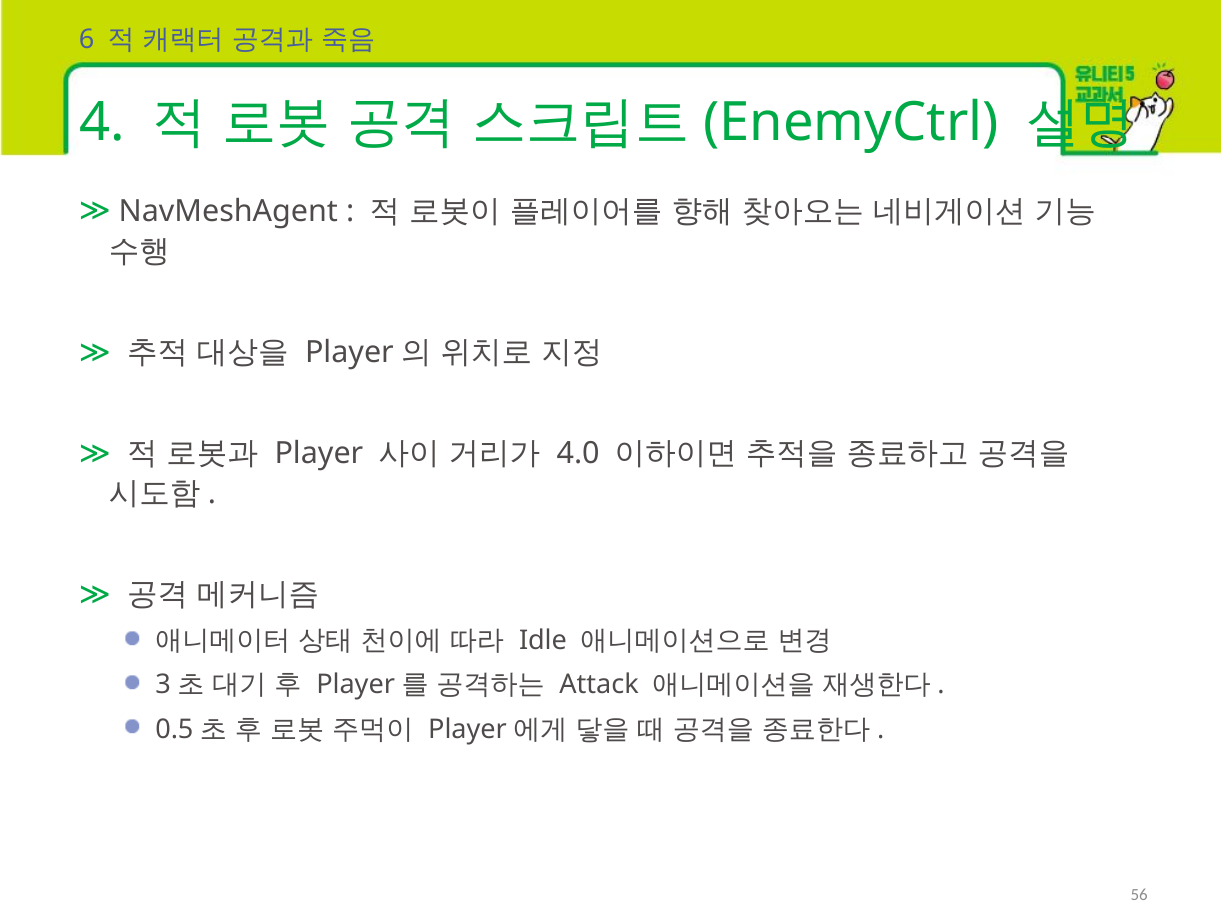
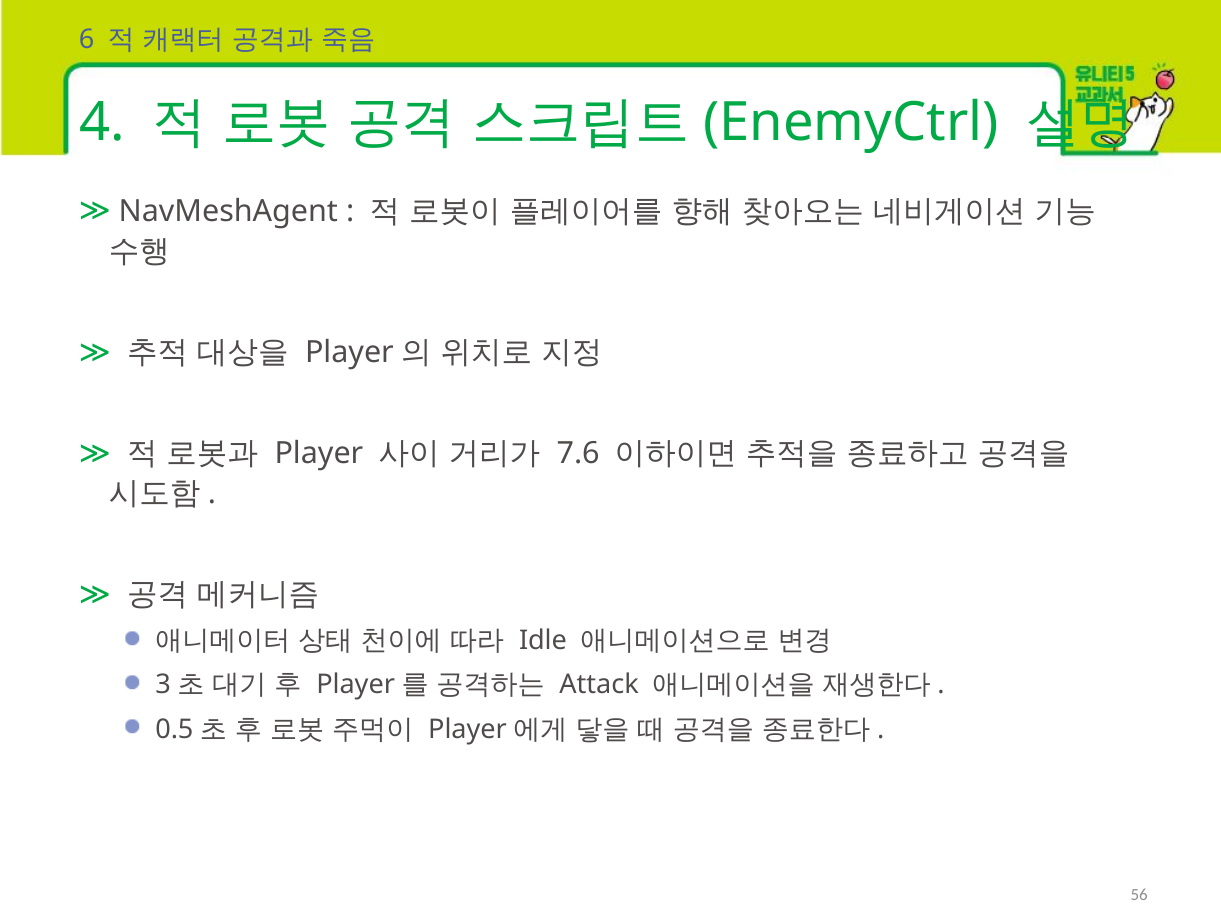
4.0: 4.0 -> 7.6 (578, 453)
